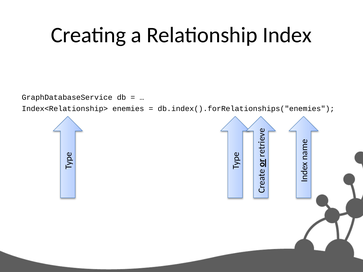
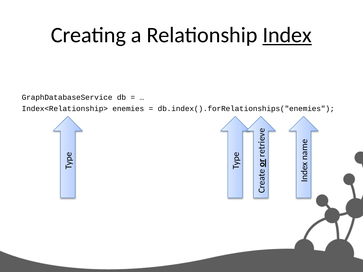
Index underline: none -> present (287, 35)
